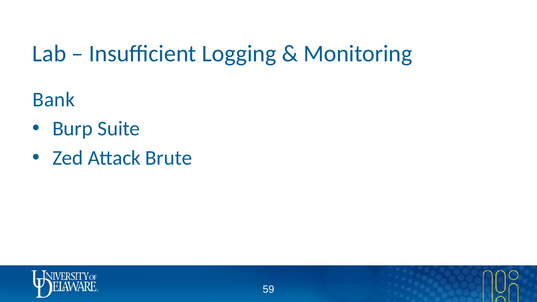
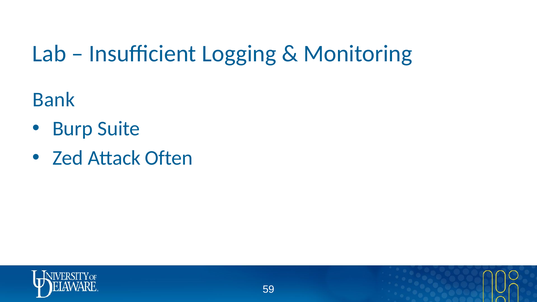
Brute: Brute -> Often (169, 158)
